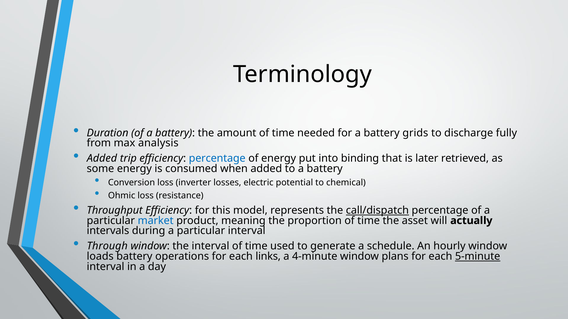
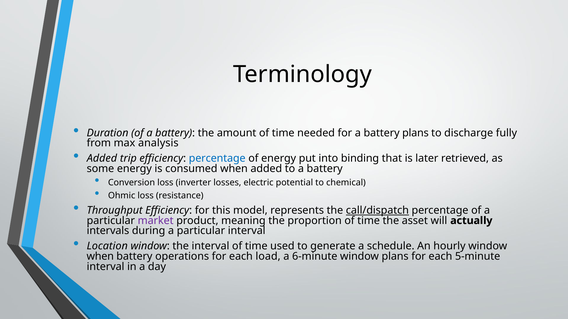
battery grids: grids -> plans (415, 133)
market colour: blue -> purple (156, 221)
Through: Through -> Location (107, 246)
loads: loads -> when (100, 257)
links: links -> load (268, 257)
4-minute: 4-minute -> 6-minute (315, 257)
5-minute underline: present -> none (478, 257)
